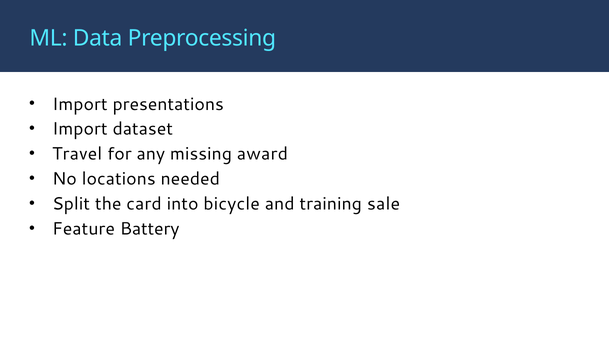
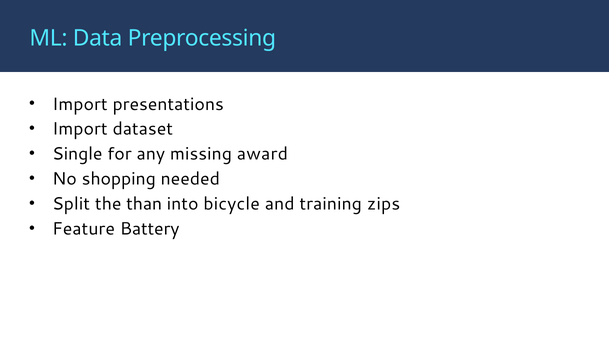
Travel: Travel -> Single (77, 154)
locations: locations -> shopping (119, 179)
card: card -> than (144, 204)
sale: sale -> zips (384, 204)
